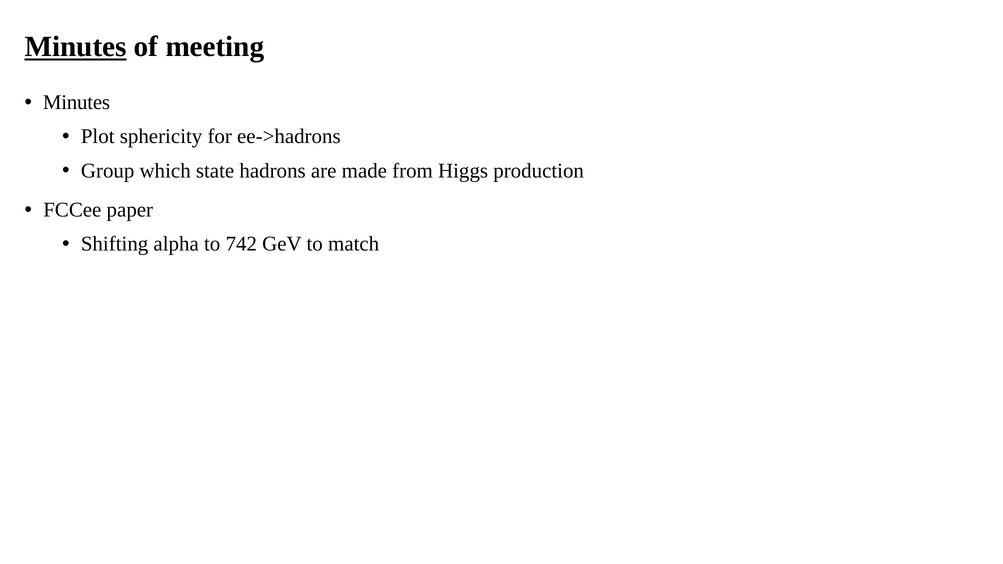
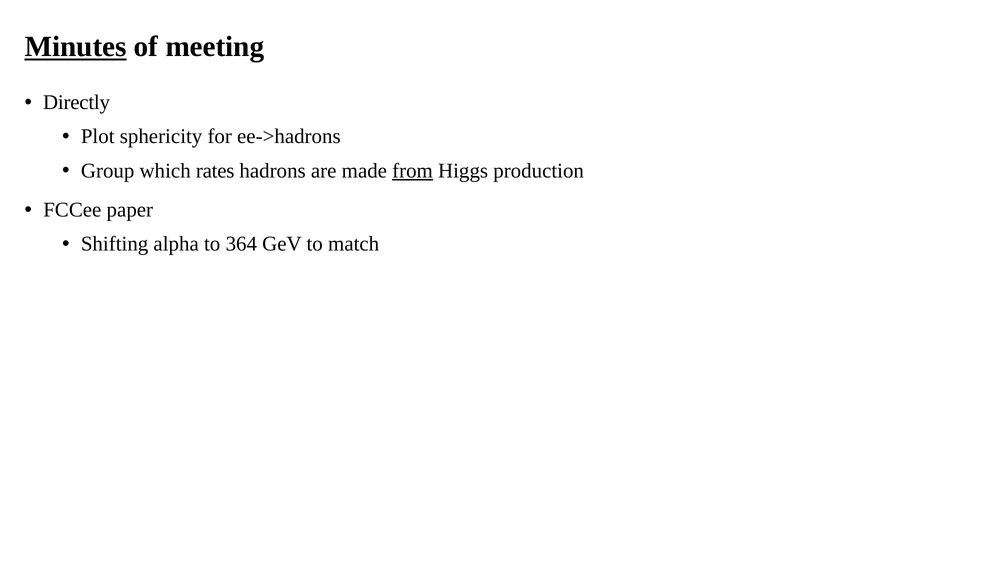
Minutes: Minutes -> Directly (77, 103)
state: state -> rates (215, 171)
from underline: none -> present (413, 171)
742: 742 -> 364 (241, 244)
